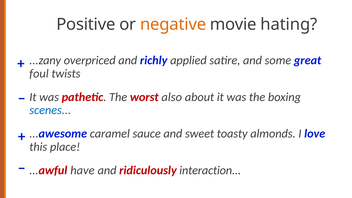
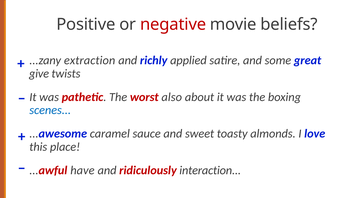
negative colour: orange -> red (173, 24)
hating: hating -> beliefs (289, 24)
overpriced: overpriced -> extraction (90, 60)
foul: foul -> give (39, 74)
